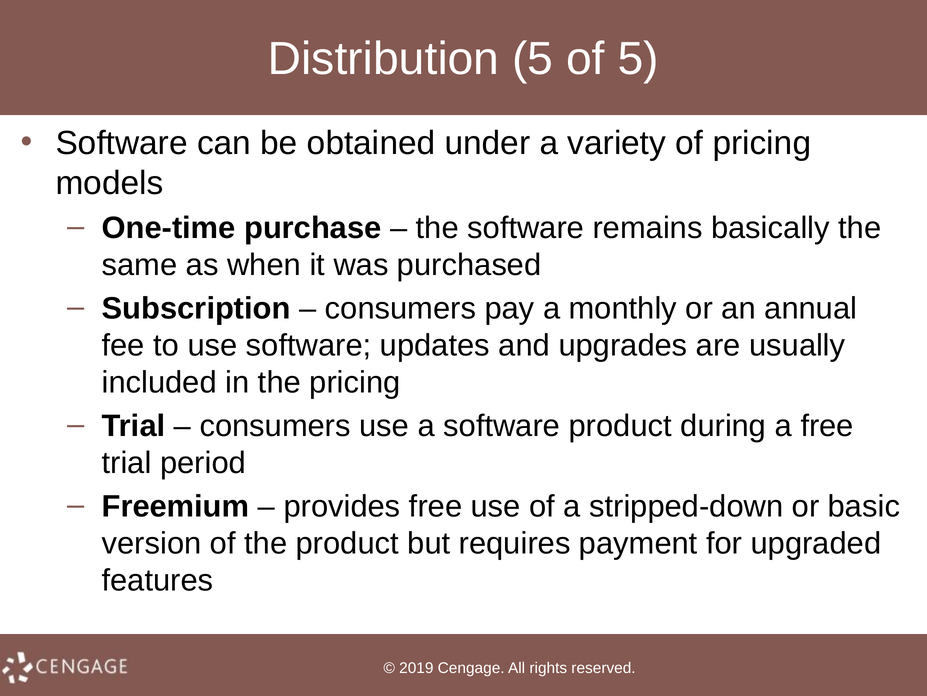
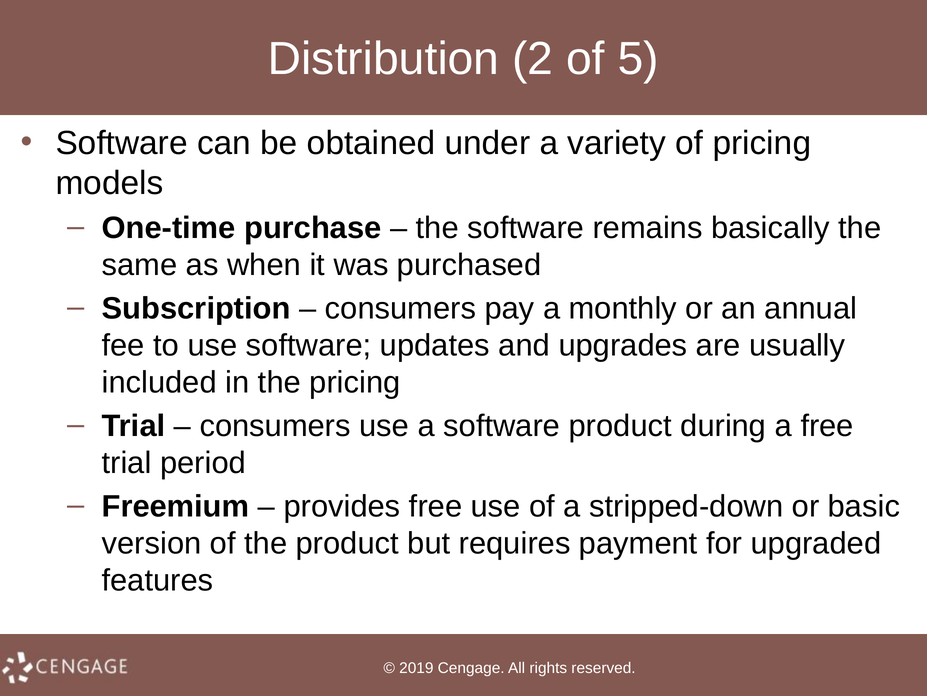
Distribution 5: 5 -> 2 (533, 59)
